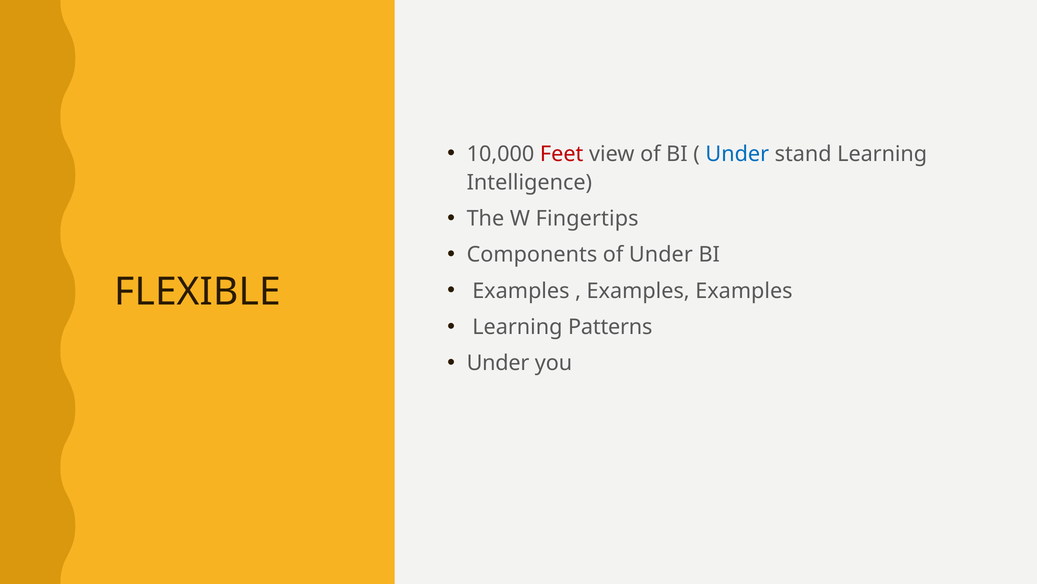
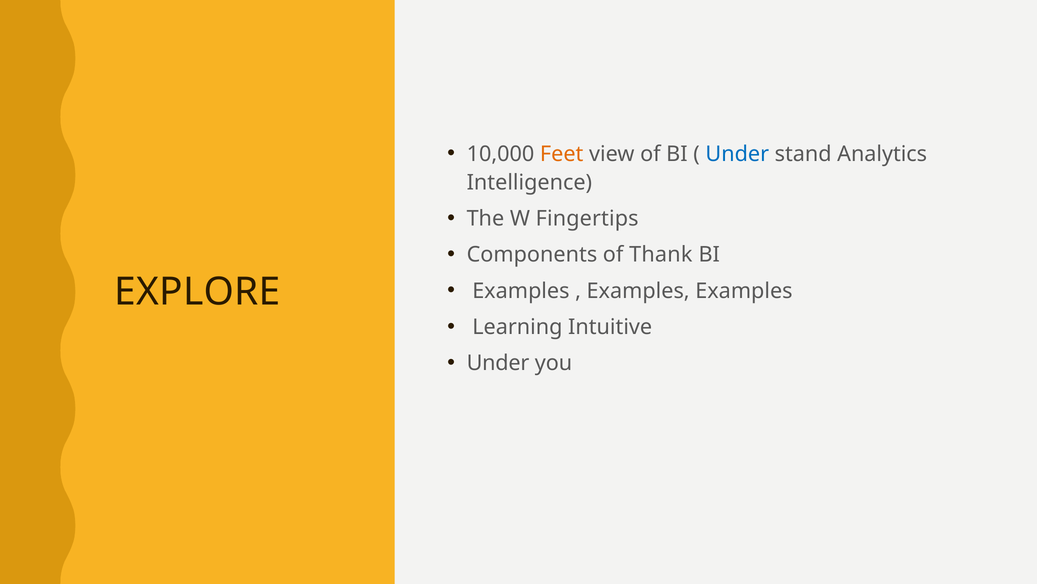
Feet colour: red -> orange (562, 154)
stand Learning: Learning -> Analytics (882, 154)
of Under: Under -> Thank (661, 255)
FLEXIBLE: FLEXIBLE -> EXPLORE (197, 291)
Patterns: Patterns -> Intuitive (610, 327)
